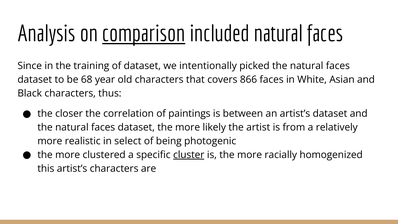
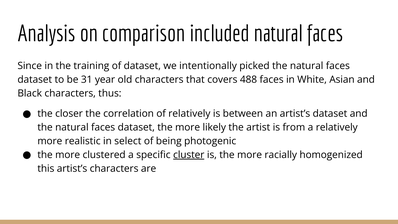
comparison underline: present -> none (144, 34)
68: 68 -> 31 (87, 79)
866: 866 -> 488 (248, 79)
of paintings: paintings -> relatively (189, 114)
